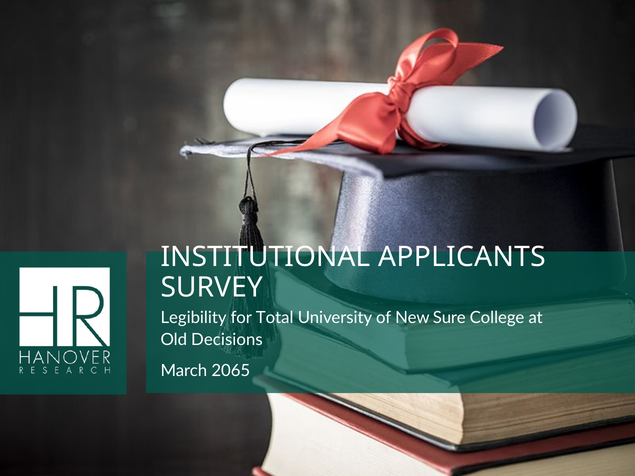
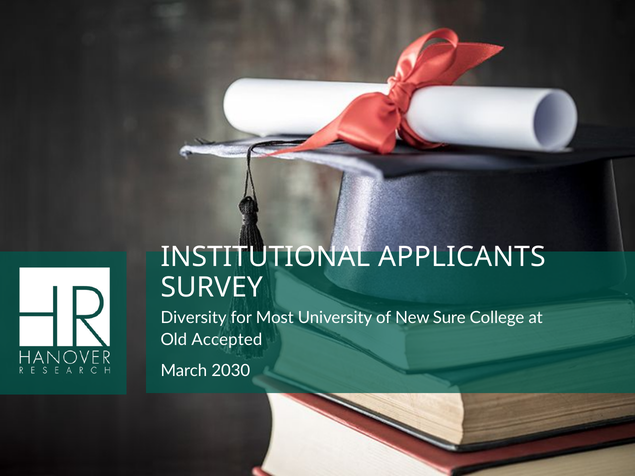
Legibility: Legibility -> Diversity (194, 318)
Total: Total -> Most (275, 318)
Decisions: Decisions -> Accepted (227, 340)
2065: 2065 -> 2030 (231, 371)
